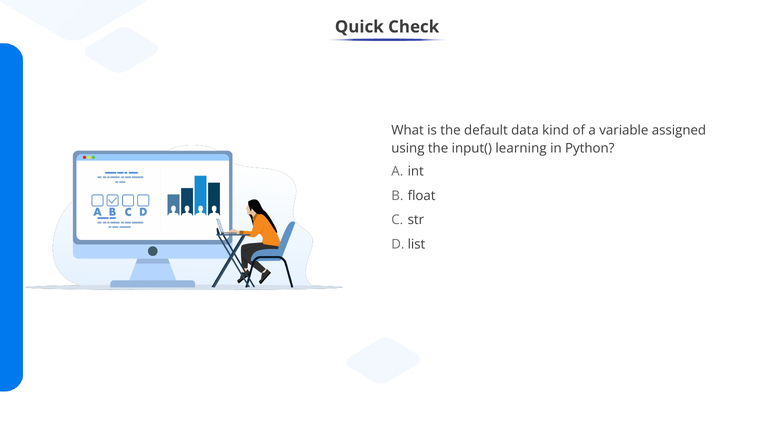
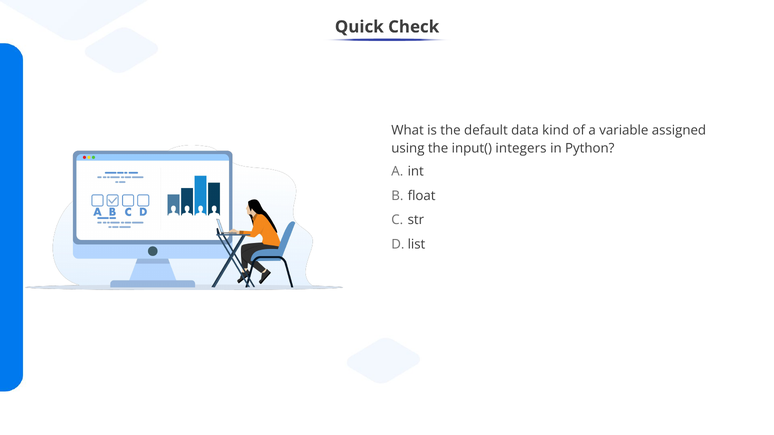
learning: learning -> integers (521, 149)
